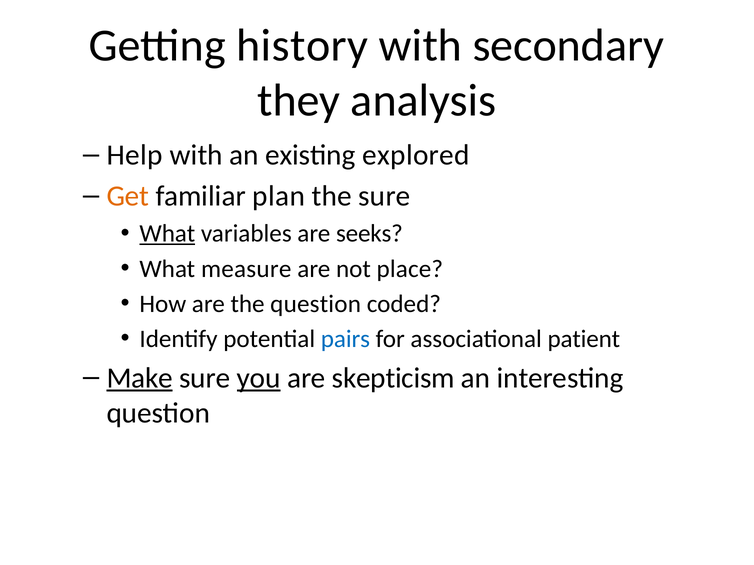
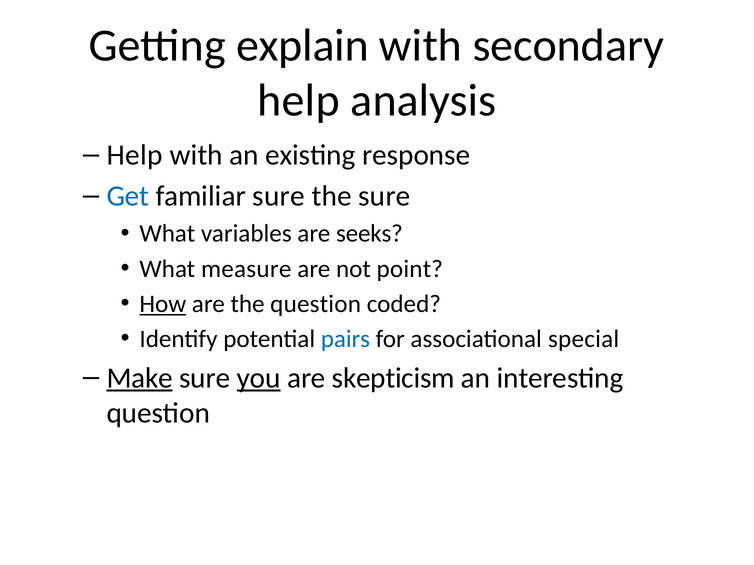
history: history -> explain (303, 45)
they: they -> help (299, 101)
explored: explored -> response (416, 155)
Get colour: orange -> blue (128, 196)
familiar plan: plan -> sure (279, 196)
What underline: present -> none (167, 234)
place: place -> point (410, 269)
How underline: none -> present (163, 304)
patient: patient -> special (584, 339)
